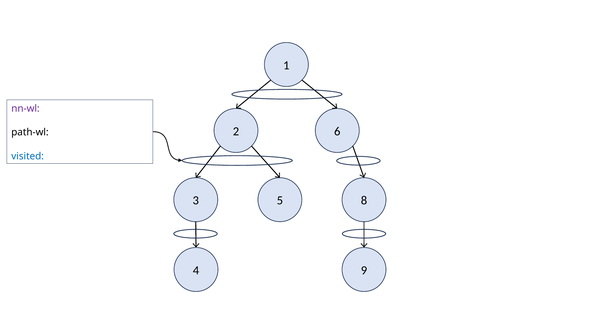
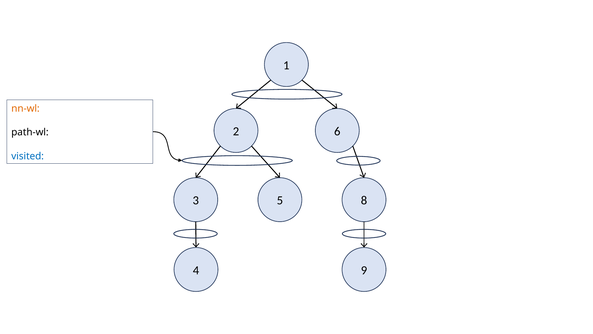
nn-wl colour: purple -> orange (25, 109)
